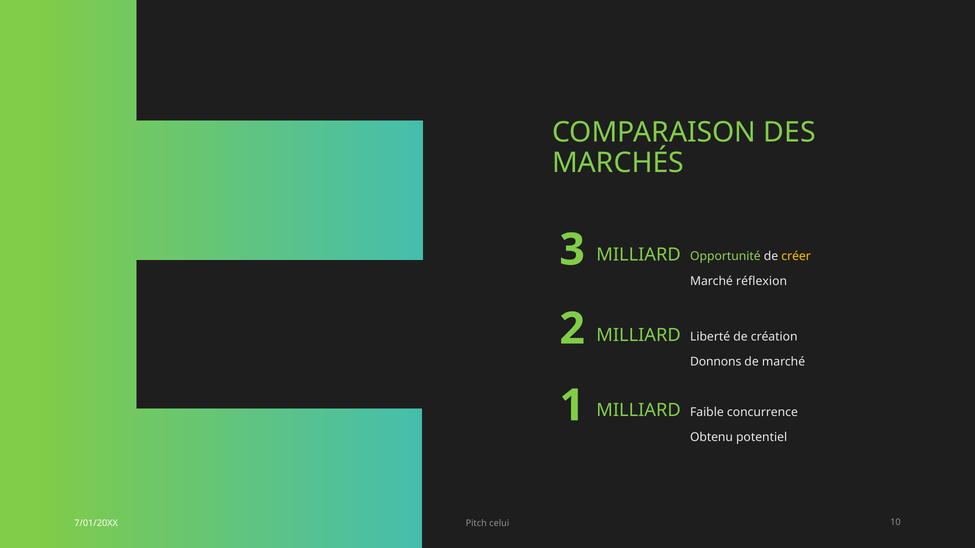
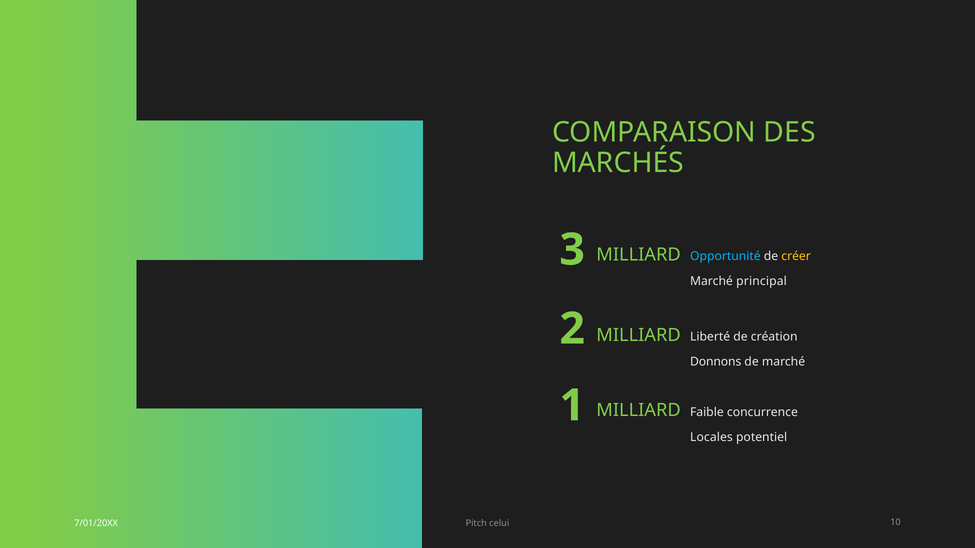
Opportunité colour: light green -> light blue (725, 256)
réflexion: réflexion -> principal (762, 281)
Obtenu: Obtenu -> Locales (711, 437)
